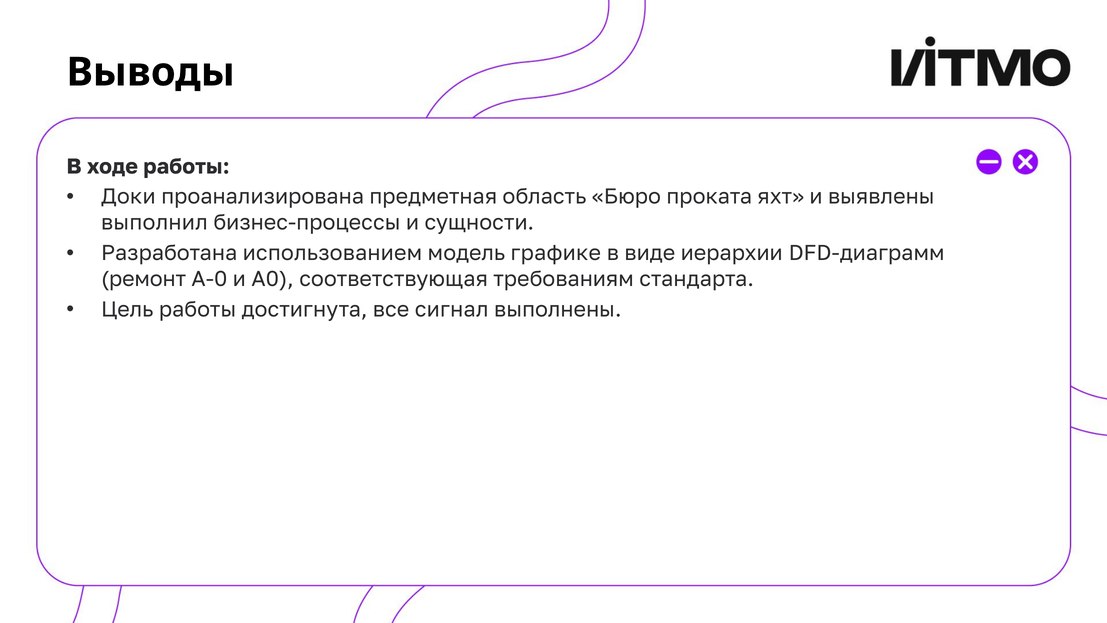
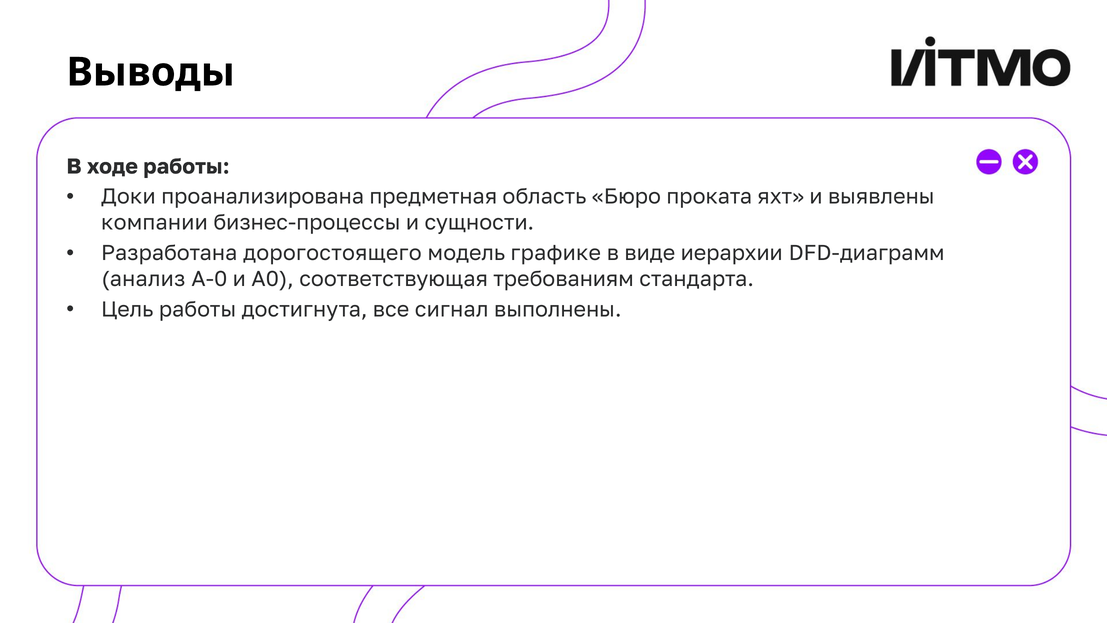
выполнил: выполнил -> компании (154, 223)
использованием: использованием -> дорогостоящего (332, 253)
ремонт: ремонт -> анализ (143, 279)
